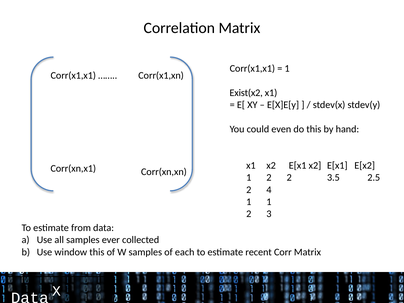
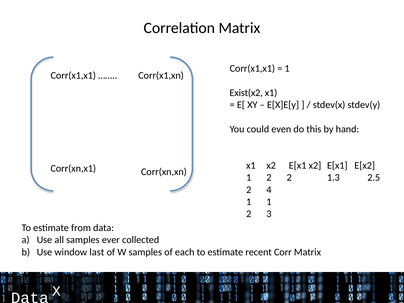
3.5: 3.5 -> 1.3 (333, 178)
window this: this -> last (97, 252)
